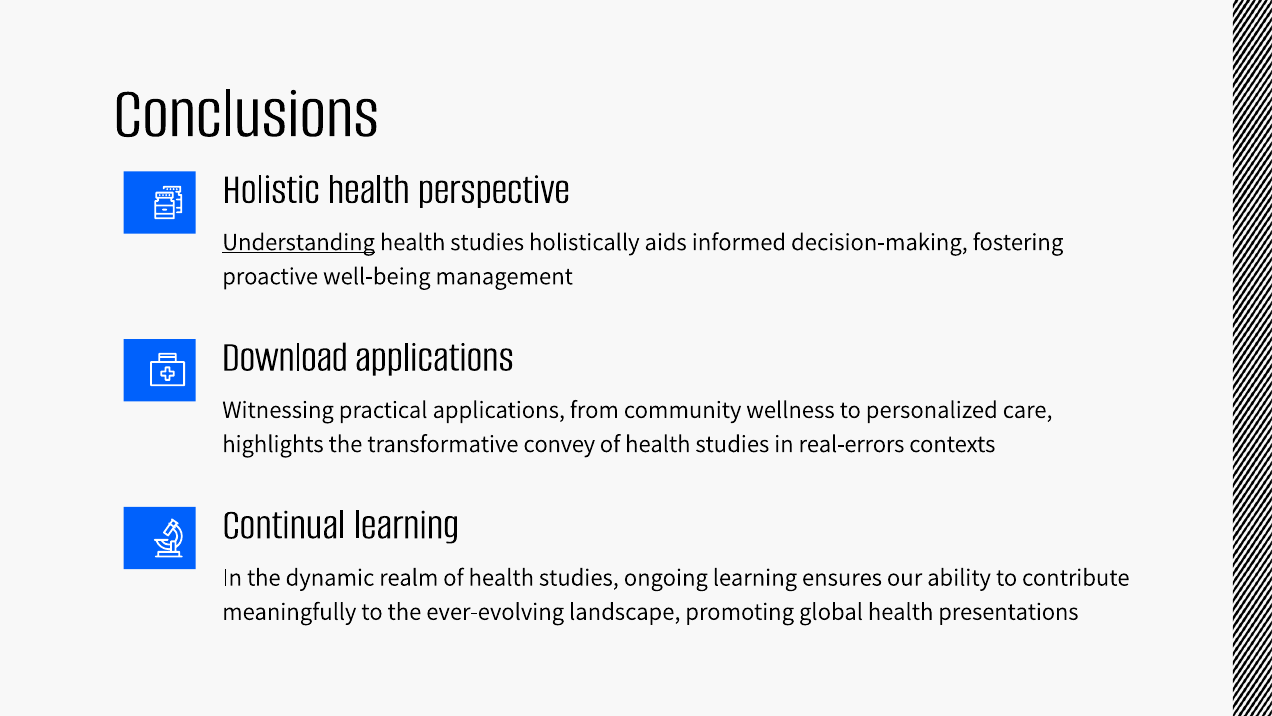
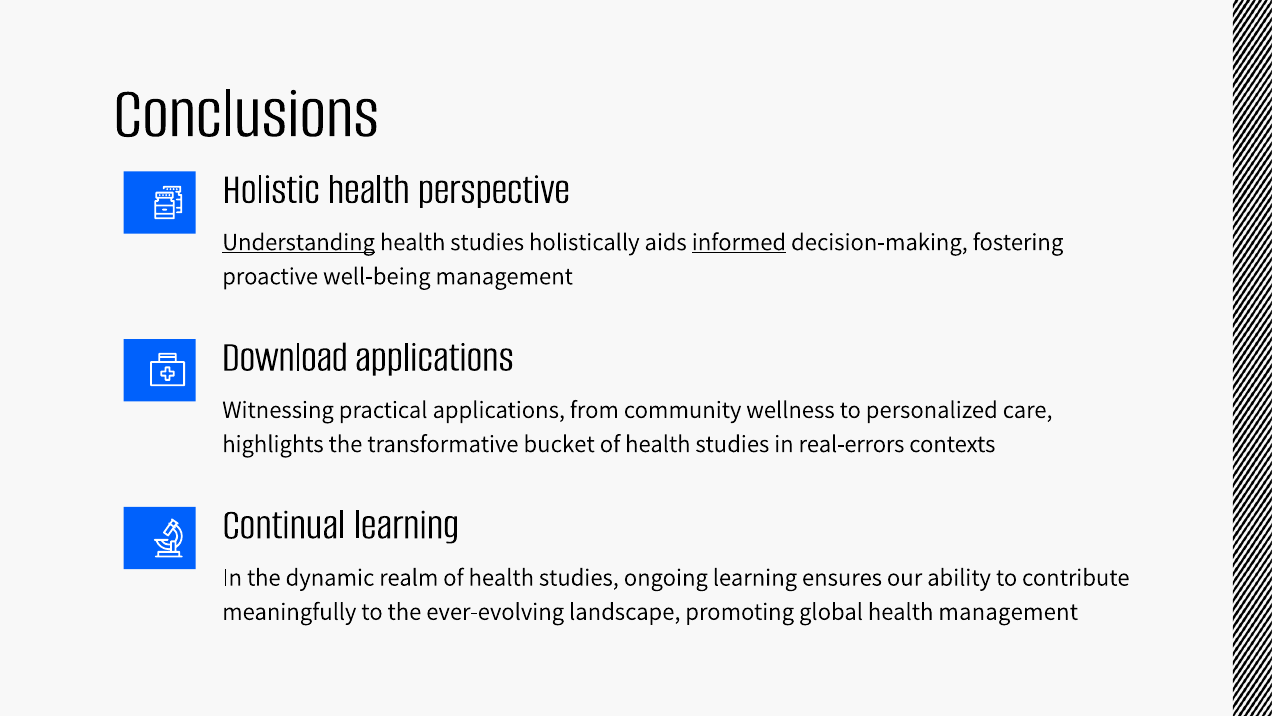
informed underline: none -> present (739, 242)
convey: convey -> bucket (559, 444)
health presentations: presentations -> management (1008, 611)
